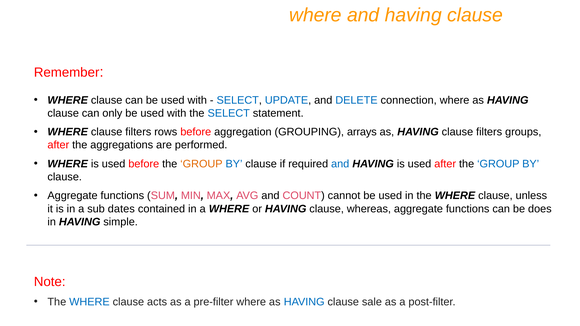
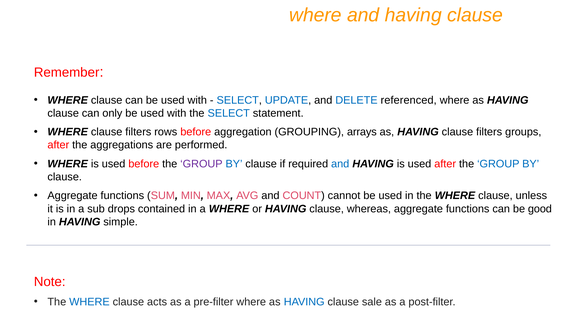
connection: connection -> referenced (409, 100)
GROUP colour: orange -> purple (201, 164)
dates: dates -> drops (121, 209)
does: does -> good (540, 209)
